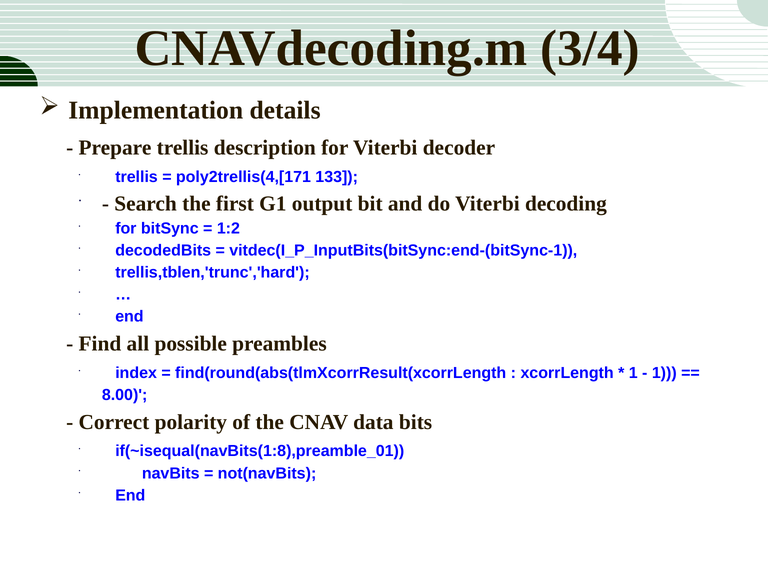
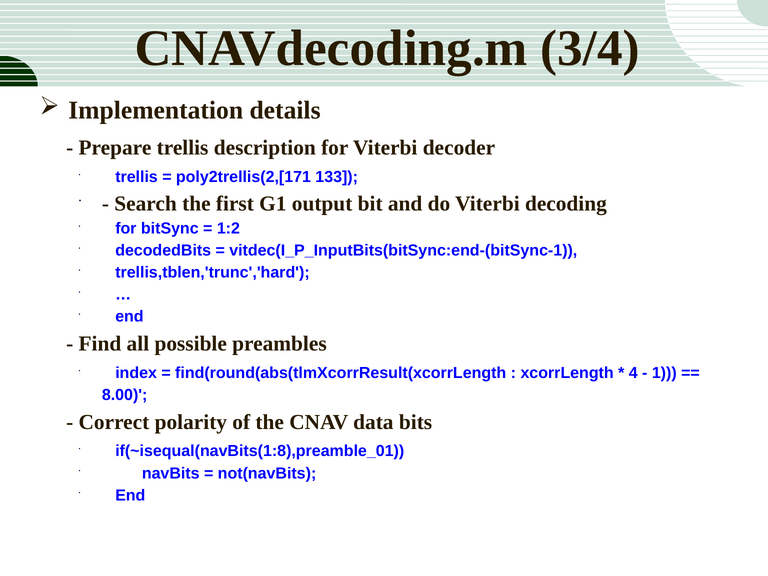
poly2trellis(4,[171: poly2trellis(4,[171 -> poly2trellis(2,[171 (243, 177)
1: 1 -> 4 (633, 373)
